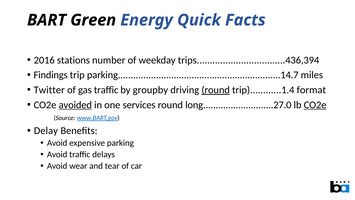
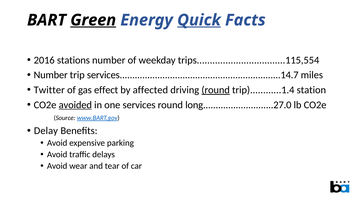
Green underline: none -> present (93, 20)
Quick underline: none -> present (199, 20)
trips..................................436,394: trips..................................436,394 -> trips..................................115,554 (249, 60)
Findings: Findings -> Number (51, 75)
parking................................................................14.7: parking................................................................14.7 -> services................................................................14.7 (193, 75)
gas traffic: traffic -> effect (106, 90)
groupby: groupby -> affected (150, 90)
format: format -> station (311, 90)
CO2e underline: present -> none (315, 105)
